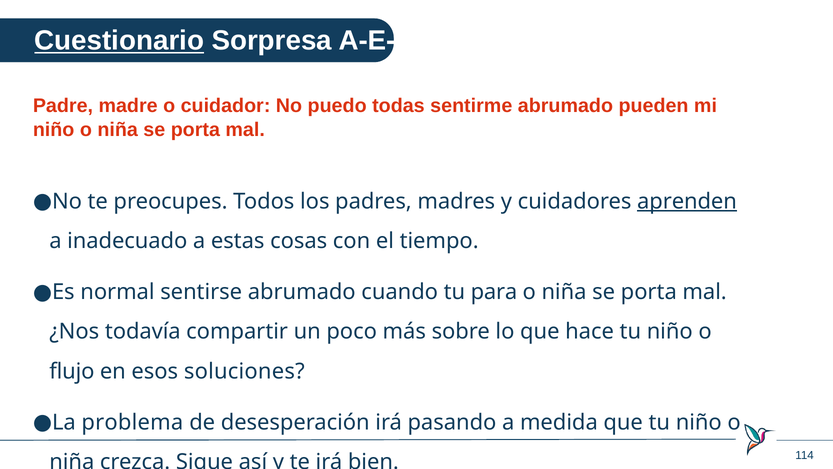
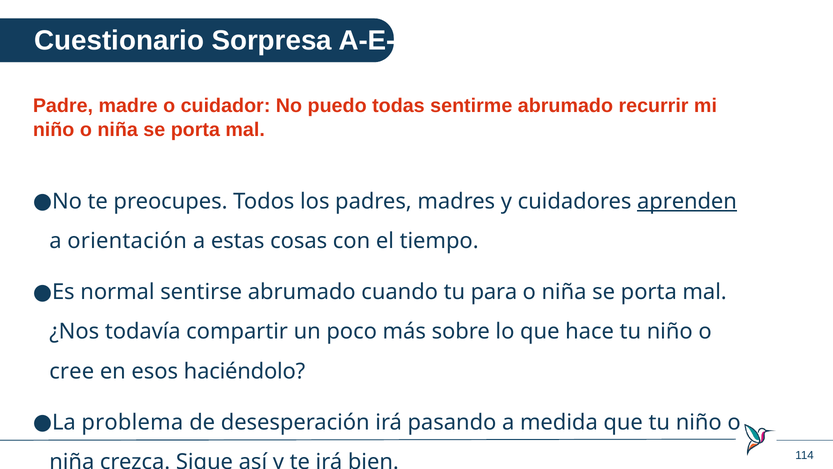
Cuestionario underline: present -> none (119, 41)
pueden: pueden -> recurrir (654, 106)
inadecuado: inadecuado -> orientación (127, 241)
flujo: flujo -> cree (72, 371)
soluciones: soluciones -> haciéndolo (244, 371)
